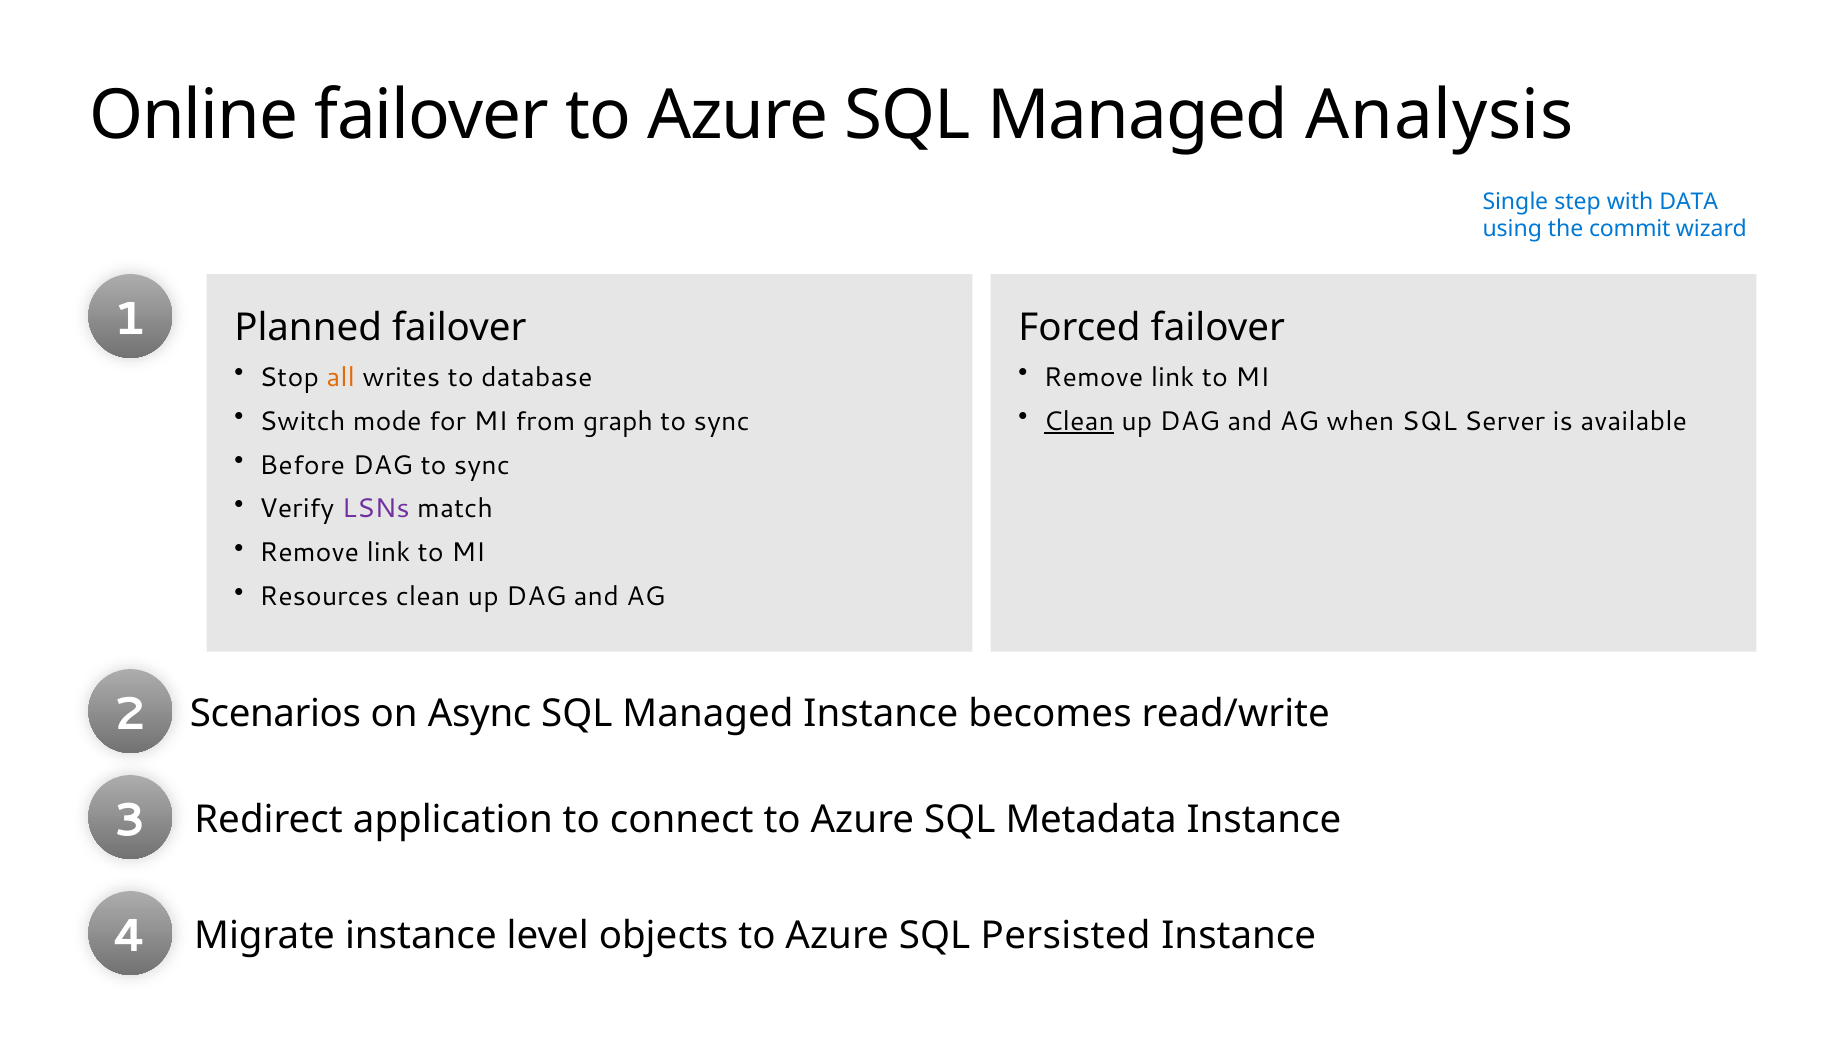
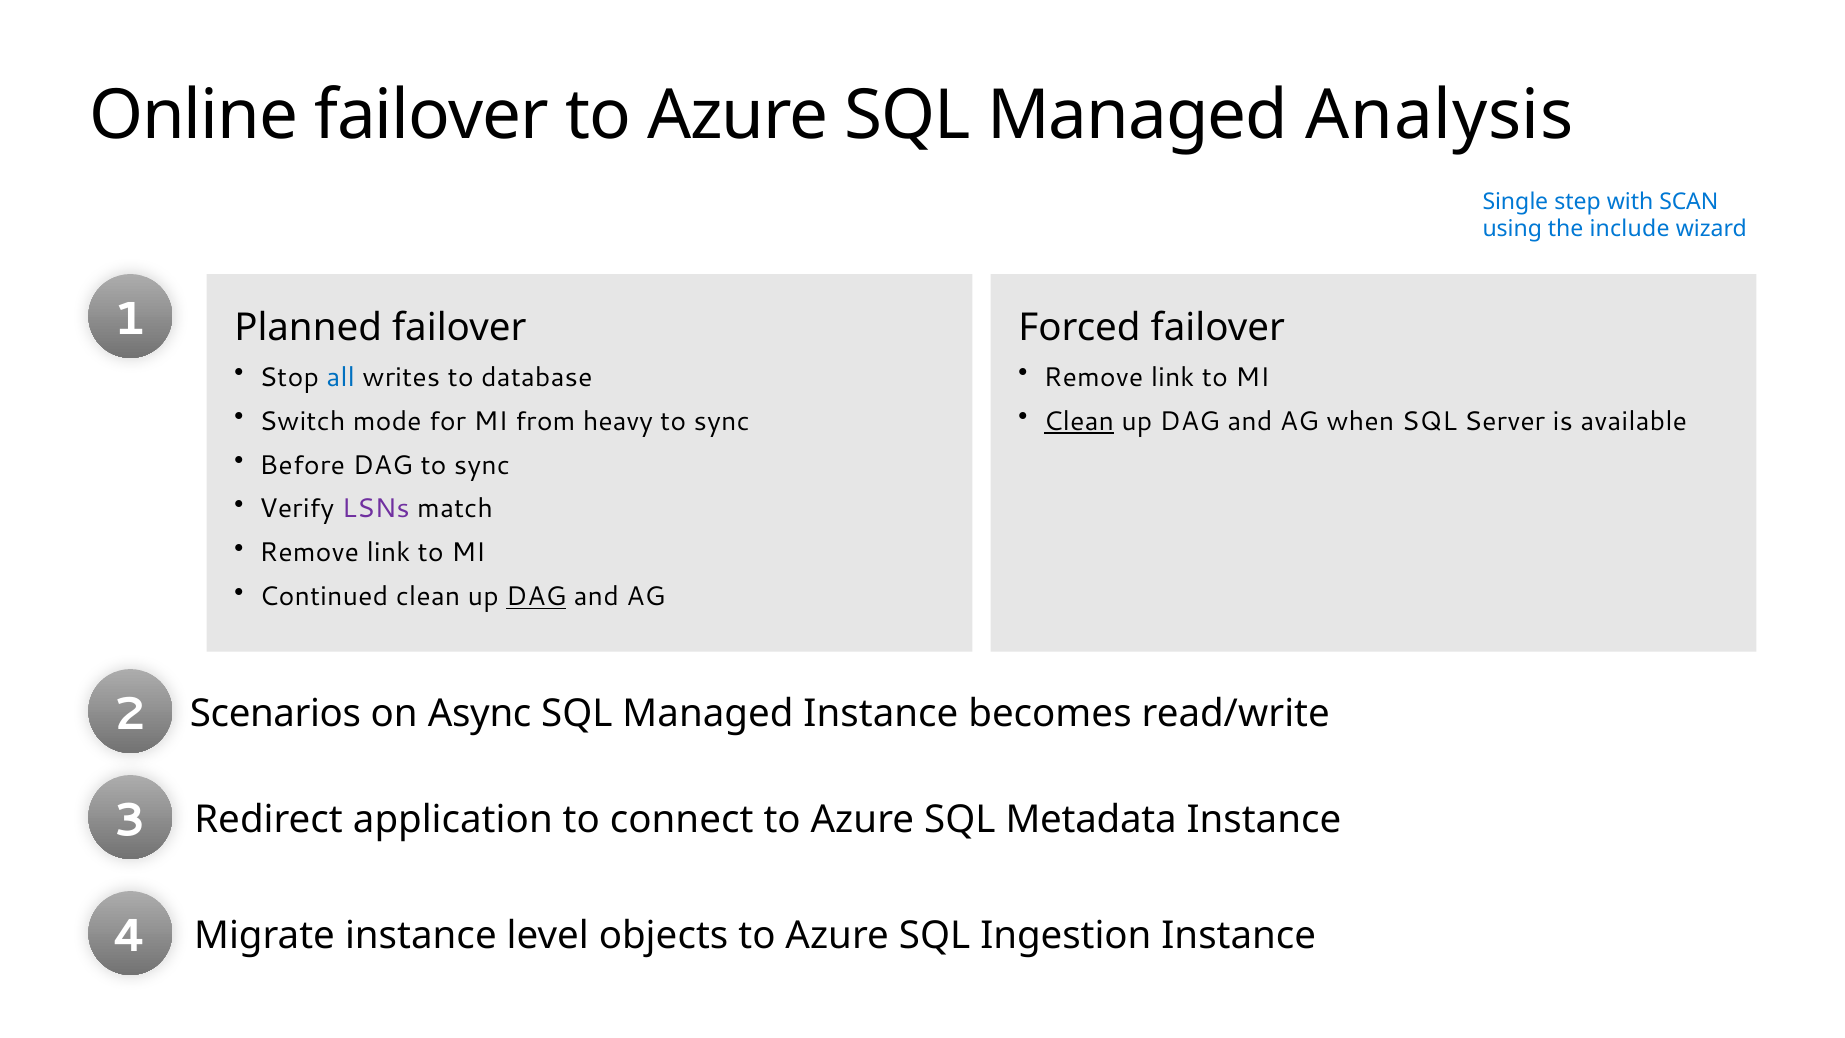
DATA: DATA -> SCAN (1689, 202)
commit: commit -> include (1630, 229)
all colour: orange -> blue (341, 377)
graph: graph -> heavy (618, 421)
Resources: Resources -> Continued (324, 597)
DAG underline: none -> present (536, 597)
Persisted: Persisted -> Ingestion (1066, 935)
